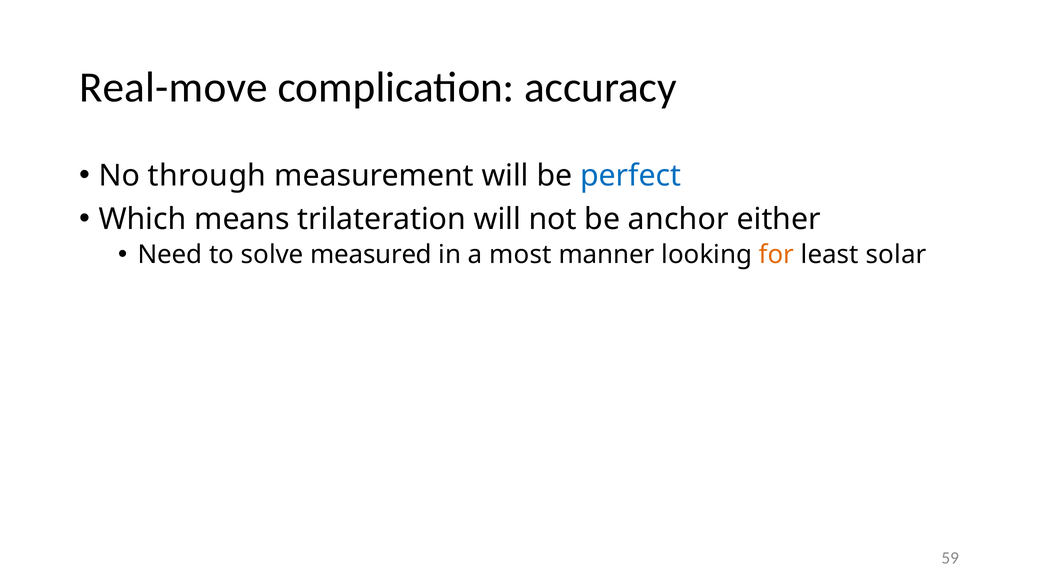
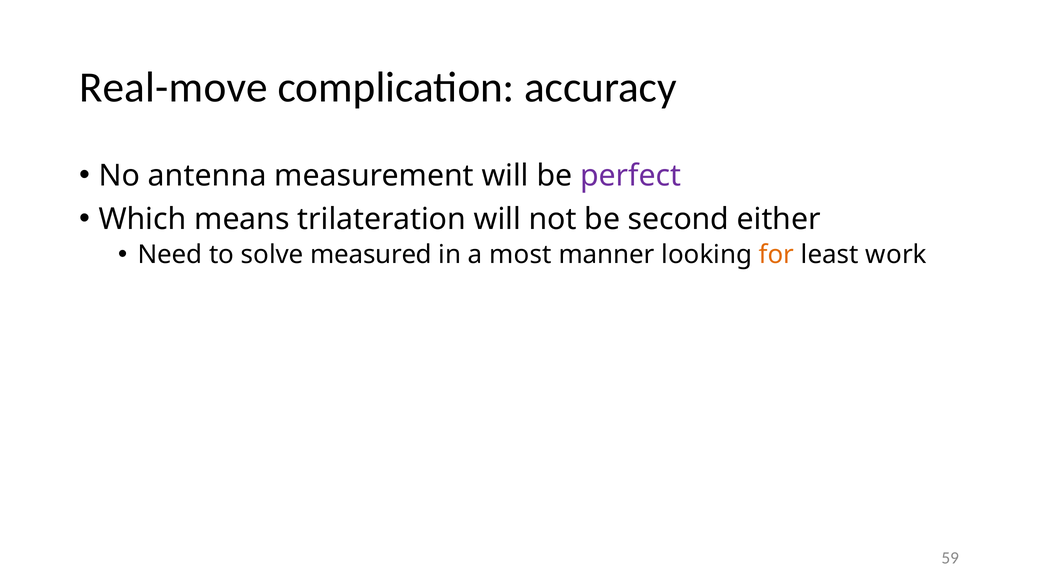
through: through -> antenna (207, 175)
perfect colour: blue -> purple (631, 175)
anchor: anchor -> second (678, 219)
solar: solar -> work (896, 255)
